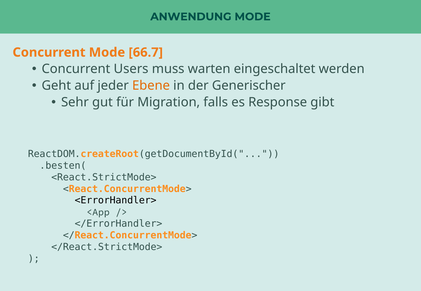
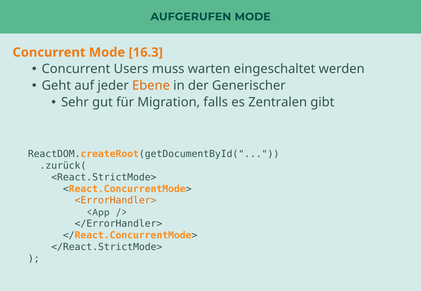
ANWENDUNG: ANWENDUNG -> AUFGERUFEN (191, 17)
66.7: 66.7 -> 16.3 (146, 52)
Response: Response -> Zentralen (278, 102)
.besten(: .besten( -> .zurück( (63, 166)
<ErrorHandler> colour: black -> orange (116, 201)
